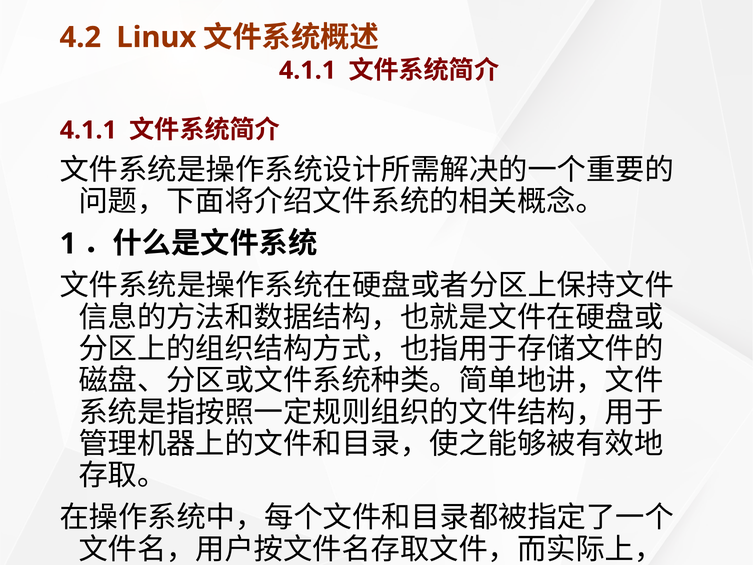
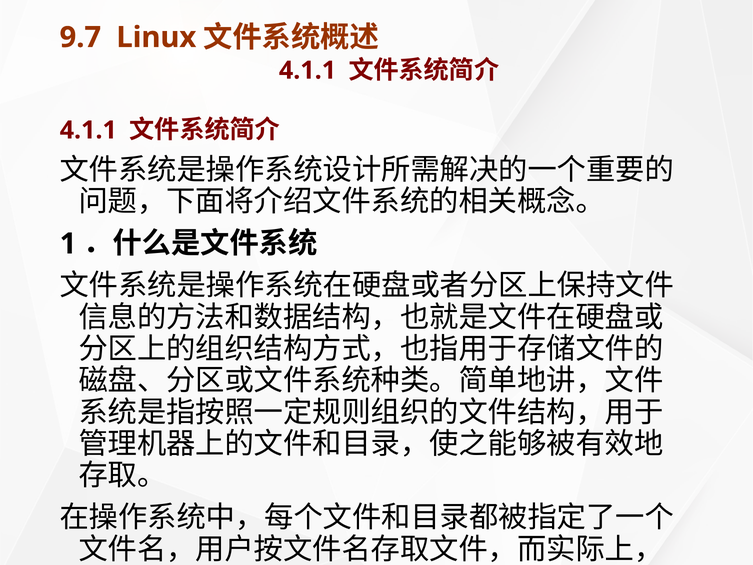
4.2: 4.2 -> 9.7 (80, 37)
